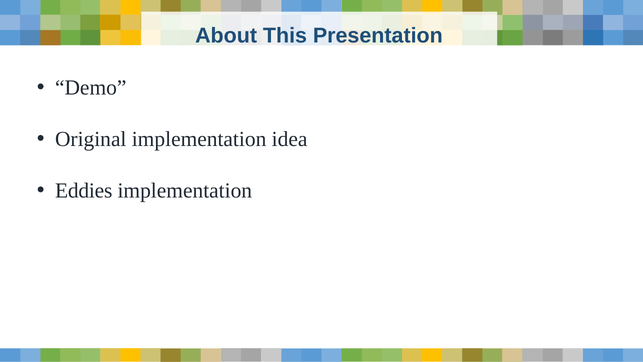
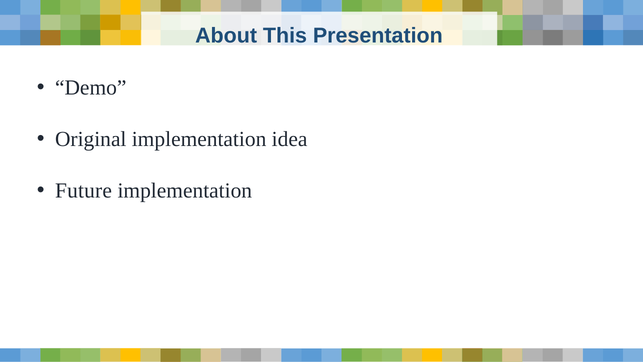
Eddies: Eddies -> Future (84, 190)
